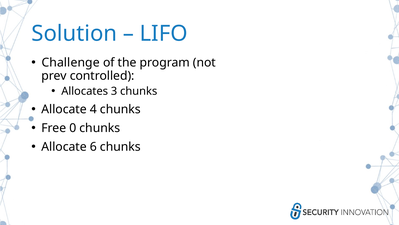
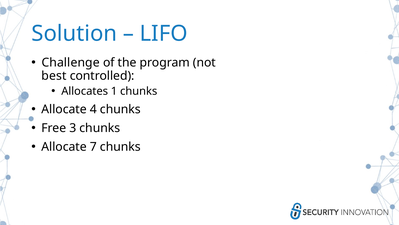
prev: prev -> best (54, 76)
3: 3 -> 1 (114, 91)
0: 0 -> 3 (73, 128)
6: 6 -> 7 (93, 146)
